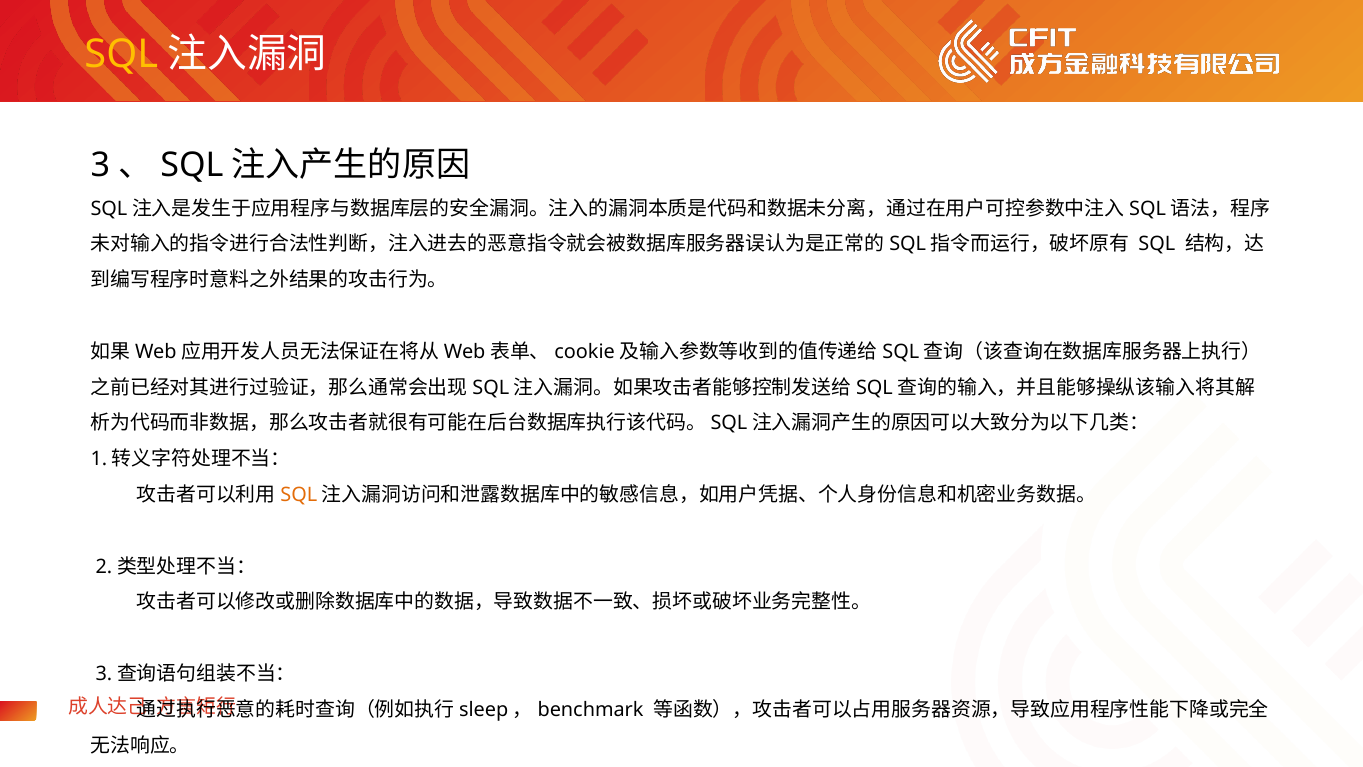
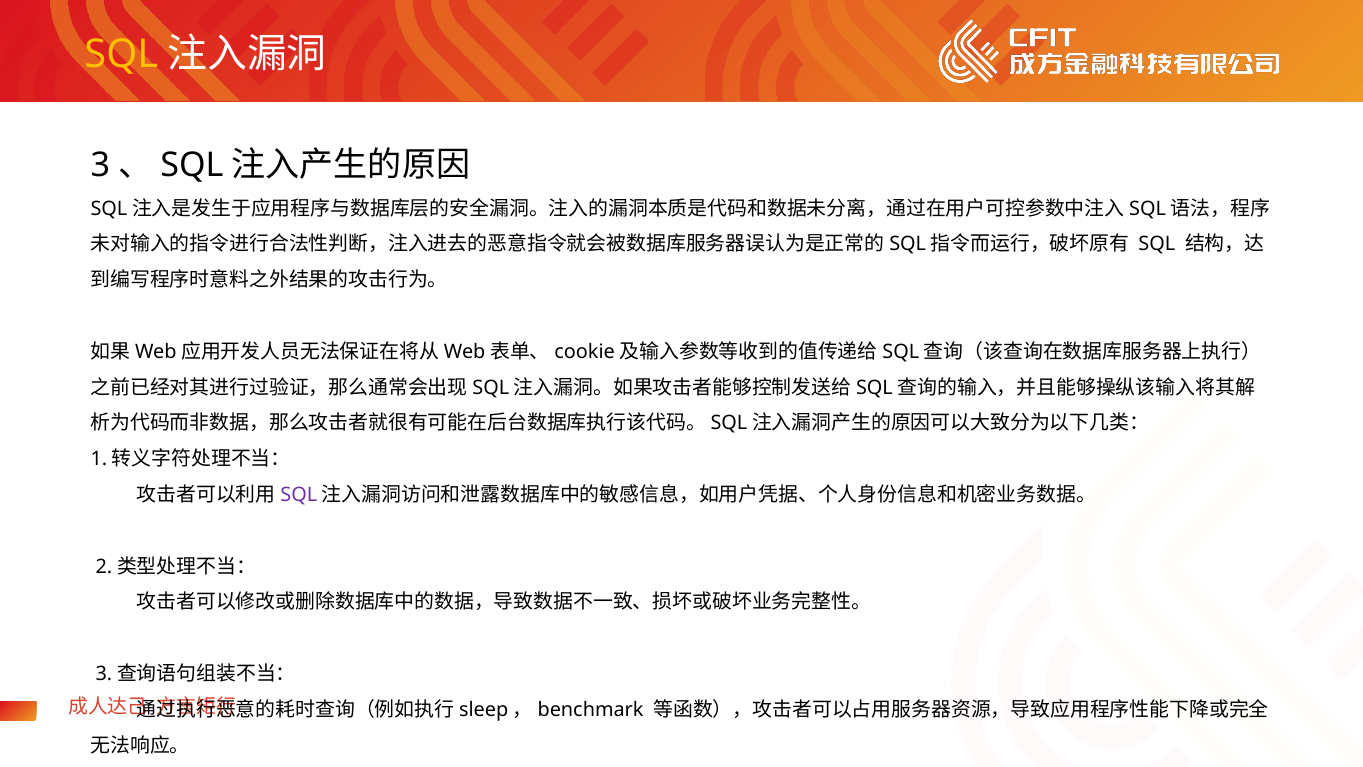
SQL colour: orange -> purple (299, 495)
